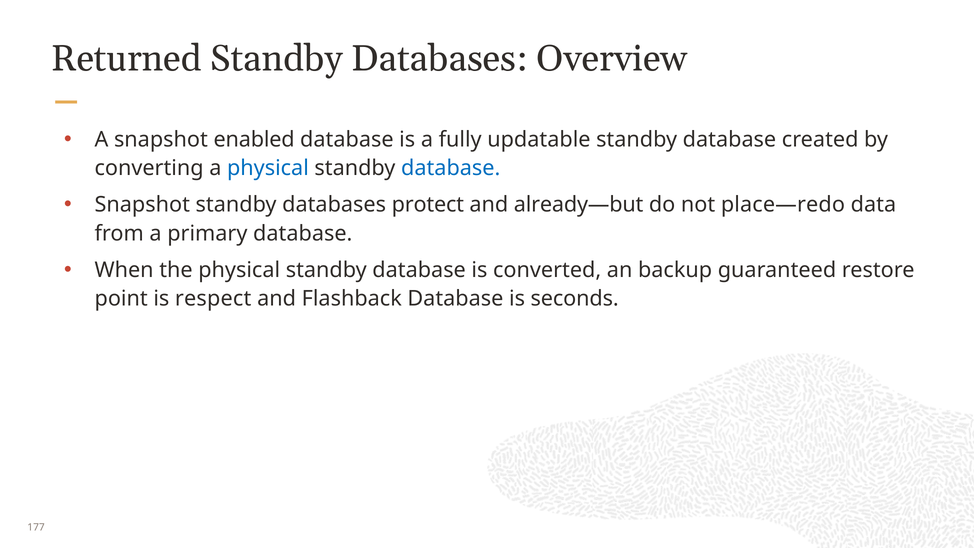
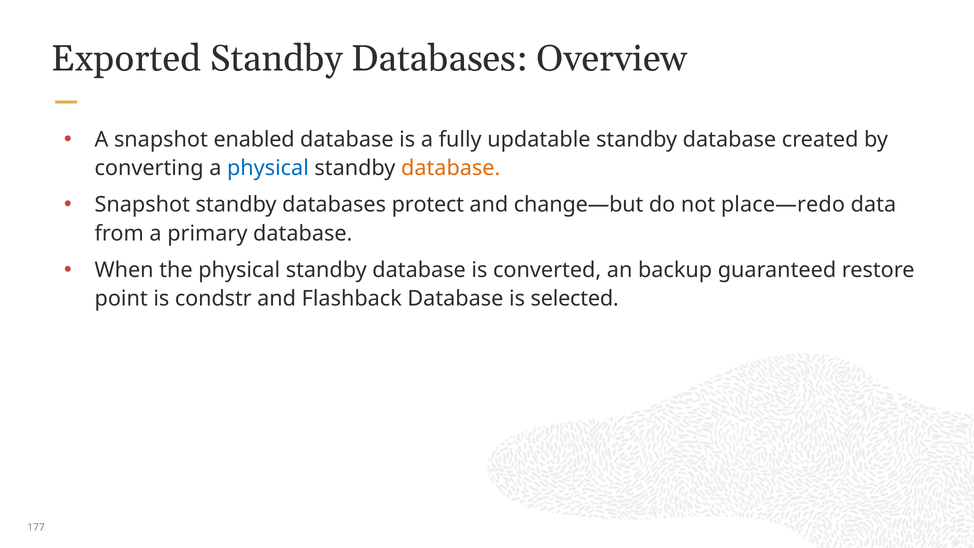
Returned: Returned -> Exported (126, 59)
database colour: blue -> orange (451, 168)
already—but: already—but -> change—but (579, 205)
respect: respect -> condstr (213, 299)
seconds: seconds -> selected (575, 299)
